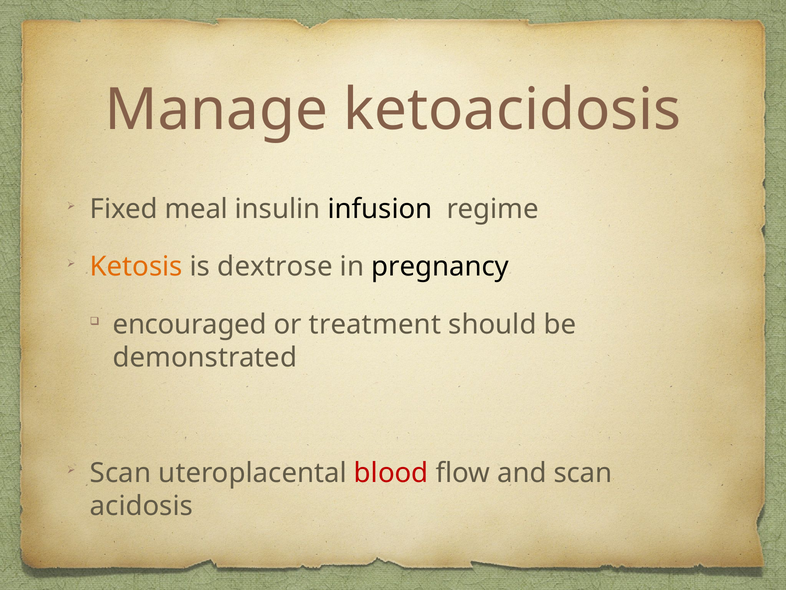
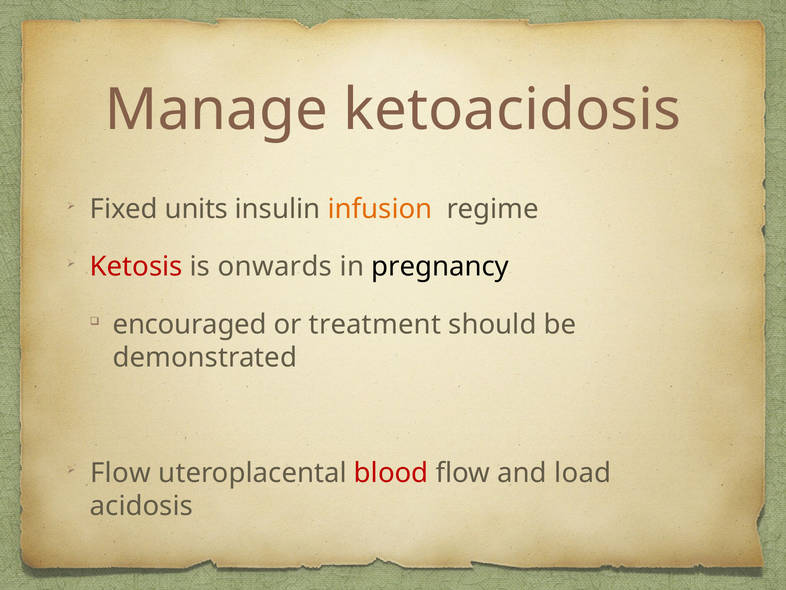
meal: meal -> units (196, 209)
infusion colour: black -> orange (380, 209)
Ketosis colour: orange -> red (136, 266)
dextrose: dextrose -> onwards (275, 266)
Scan: Scan -> Flow (120, 473)
and scan: scan -> load (583, 473)
